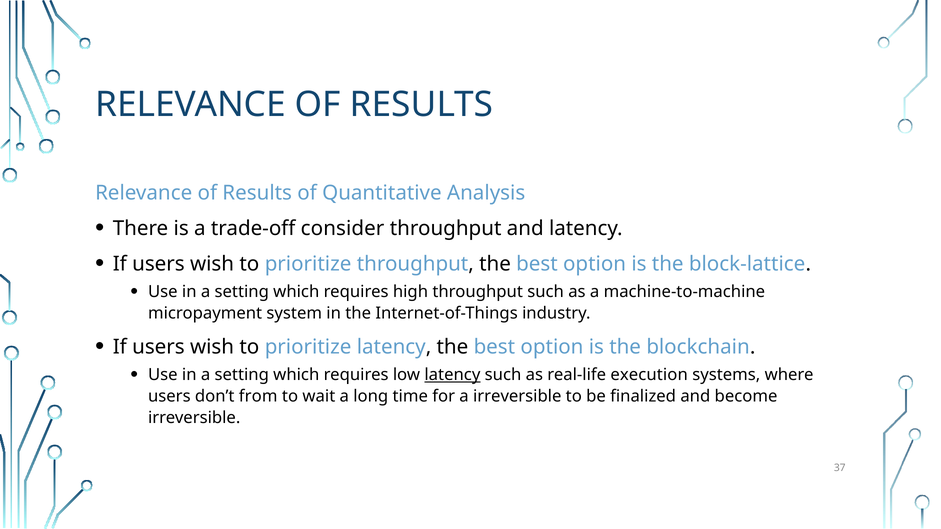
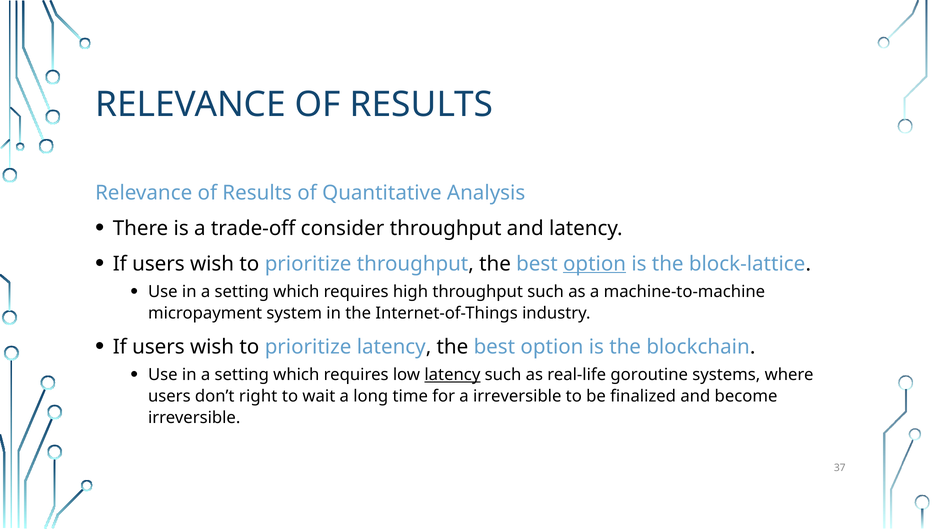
option underline: none -> present (595, 264)
execution: execution -> goroutine (649, 375)
from: from -> right (258, 397)
